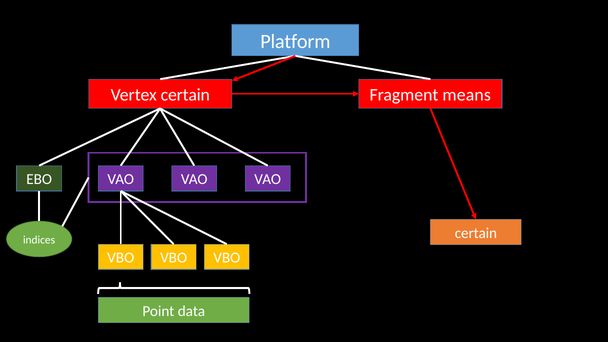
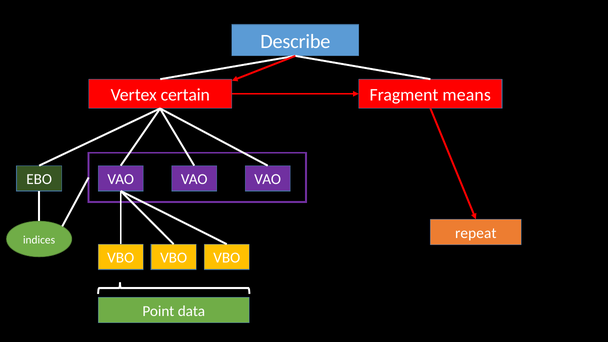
Platform: Platform -> Describe (295, 42)
certain: certain -> repeat (476, 233)
